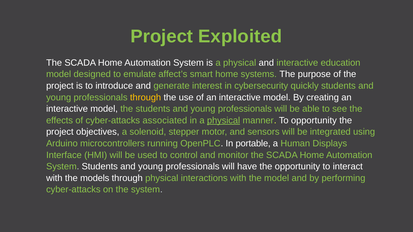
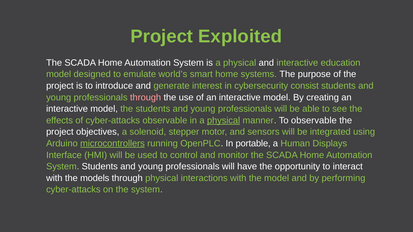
affect’s: affect’s -> world’s (173, 74)
quickly: quickly -> consist (305, 86)
through colour: yellow -> pink (146, 97)
cyber-attacks associated: associated -> observable (165, 121)
To opportunity: opportunity -> observable (314, 121)
microcontrollers underline: none -> present (113, 144)
